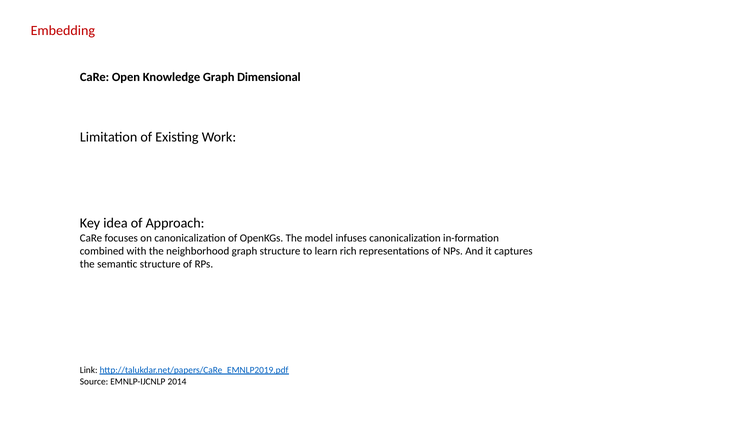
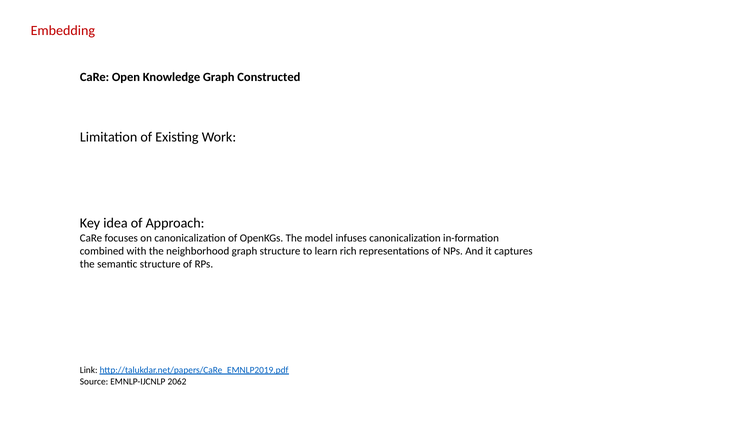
Dimensional: Dimensional -> Constructed (269, 77)
2014: 2014 -> 2062 (177, 381)
